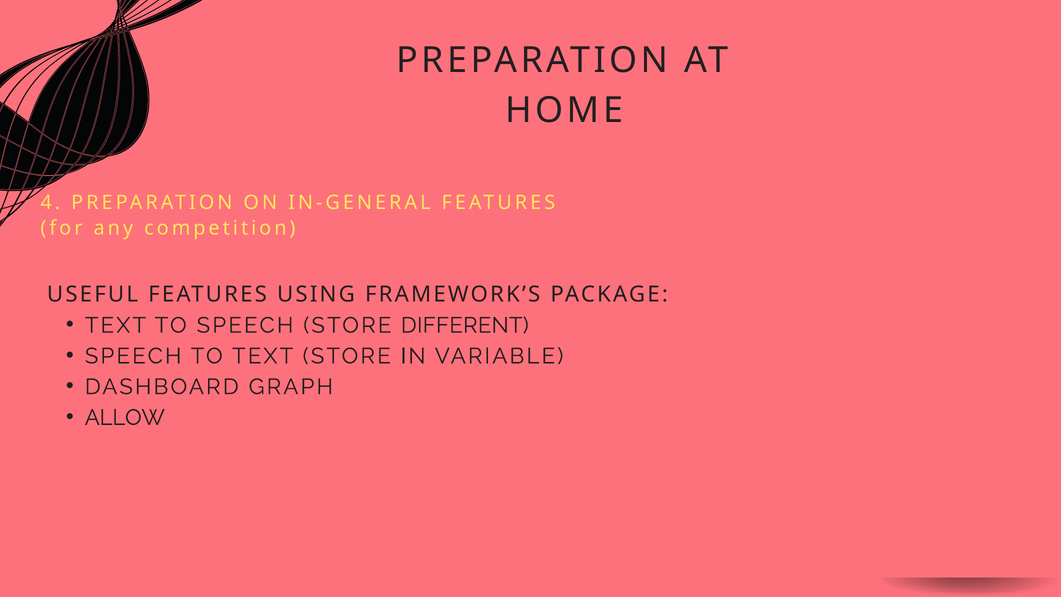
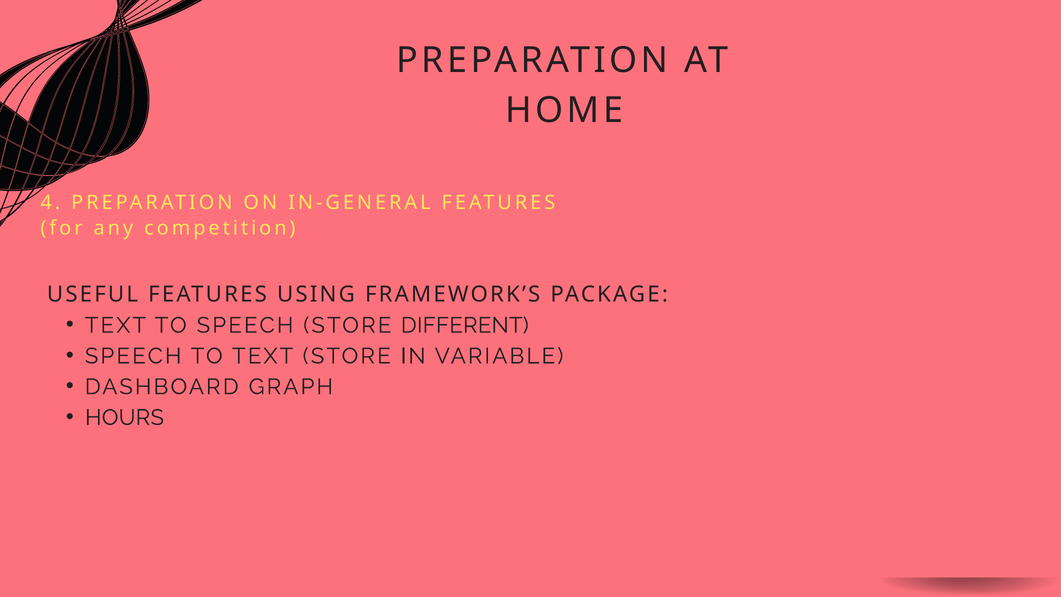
ALLOW: ALLOW -> HOURS (125, 417)
